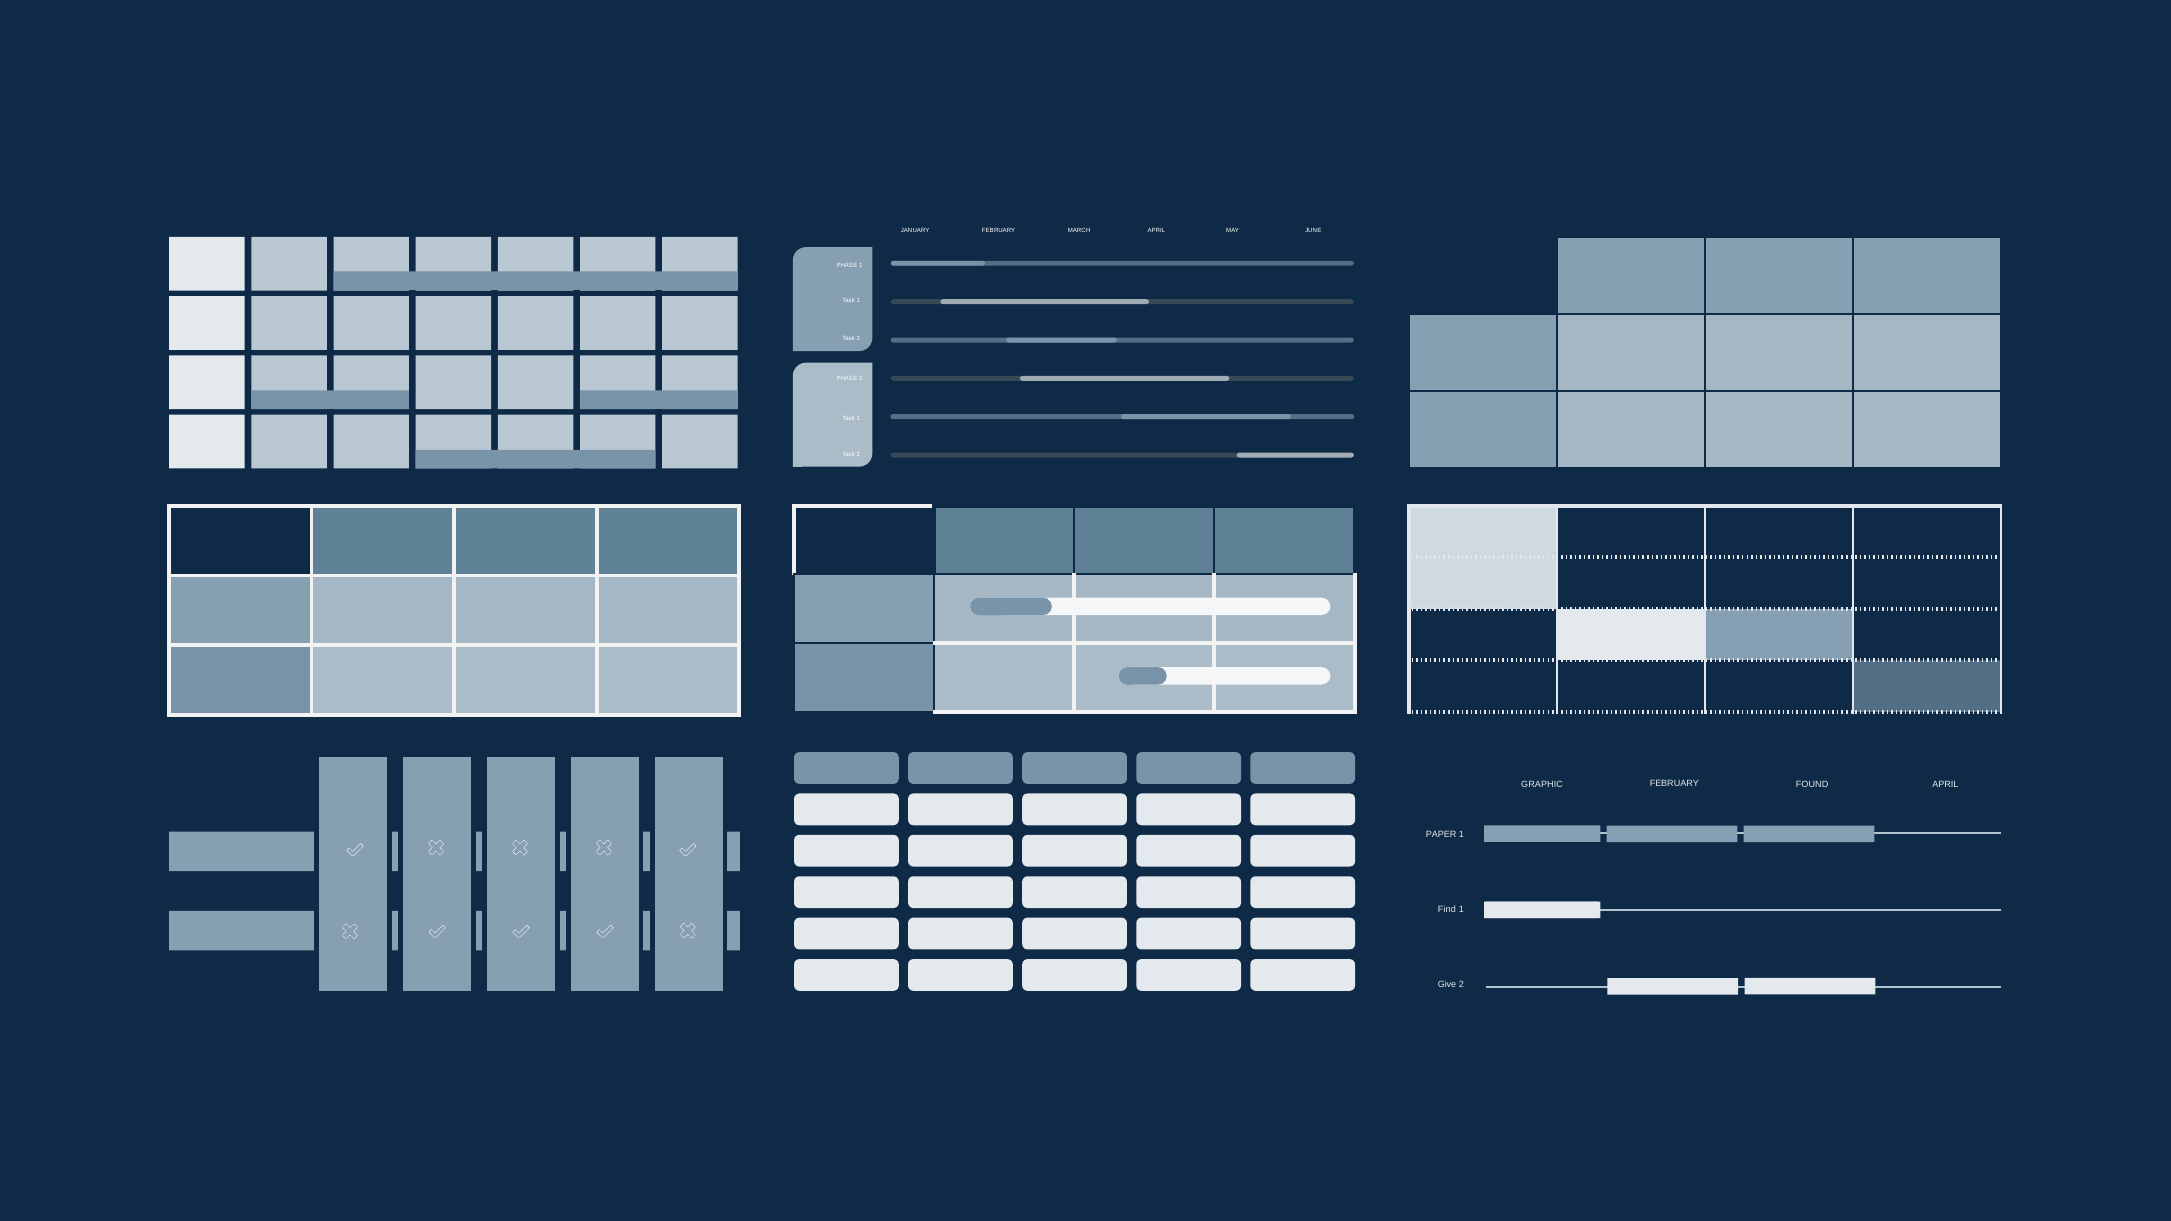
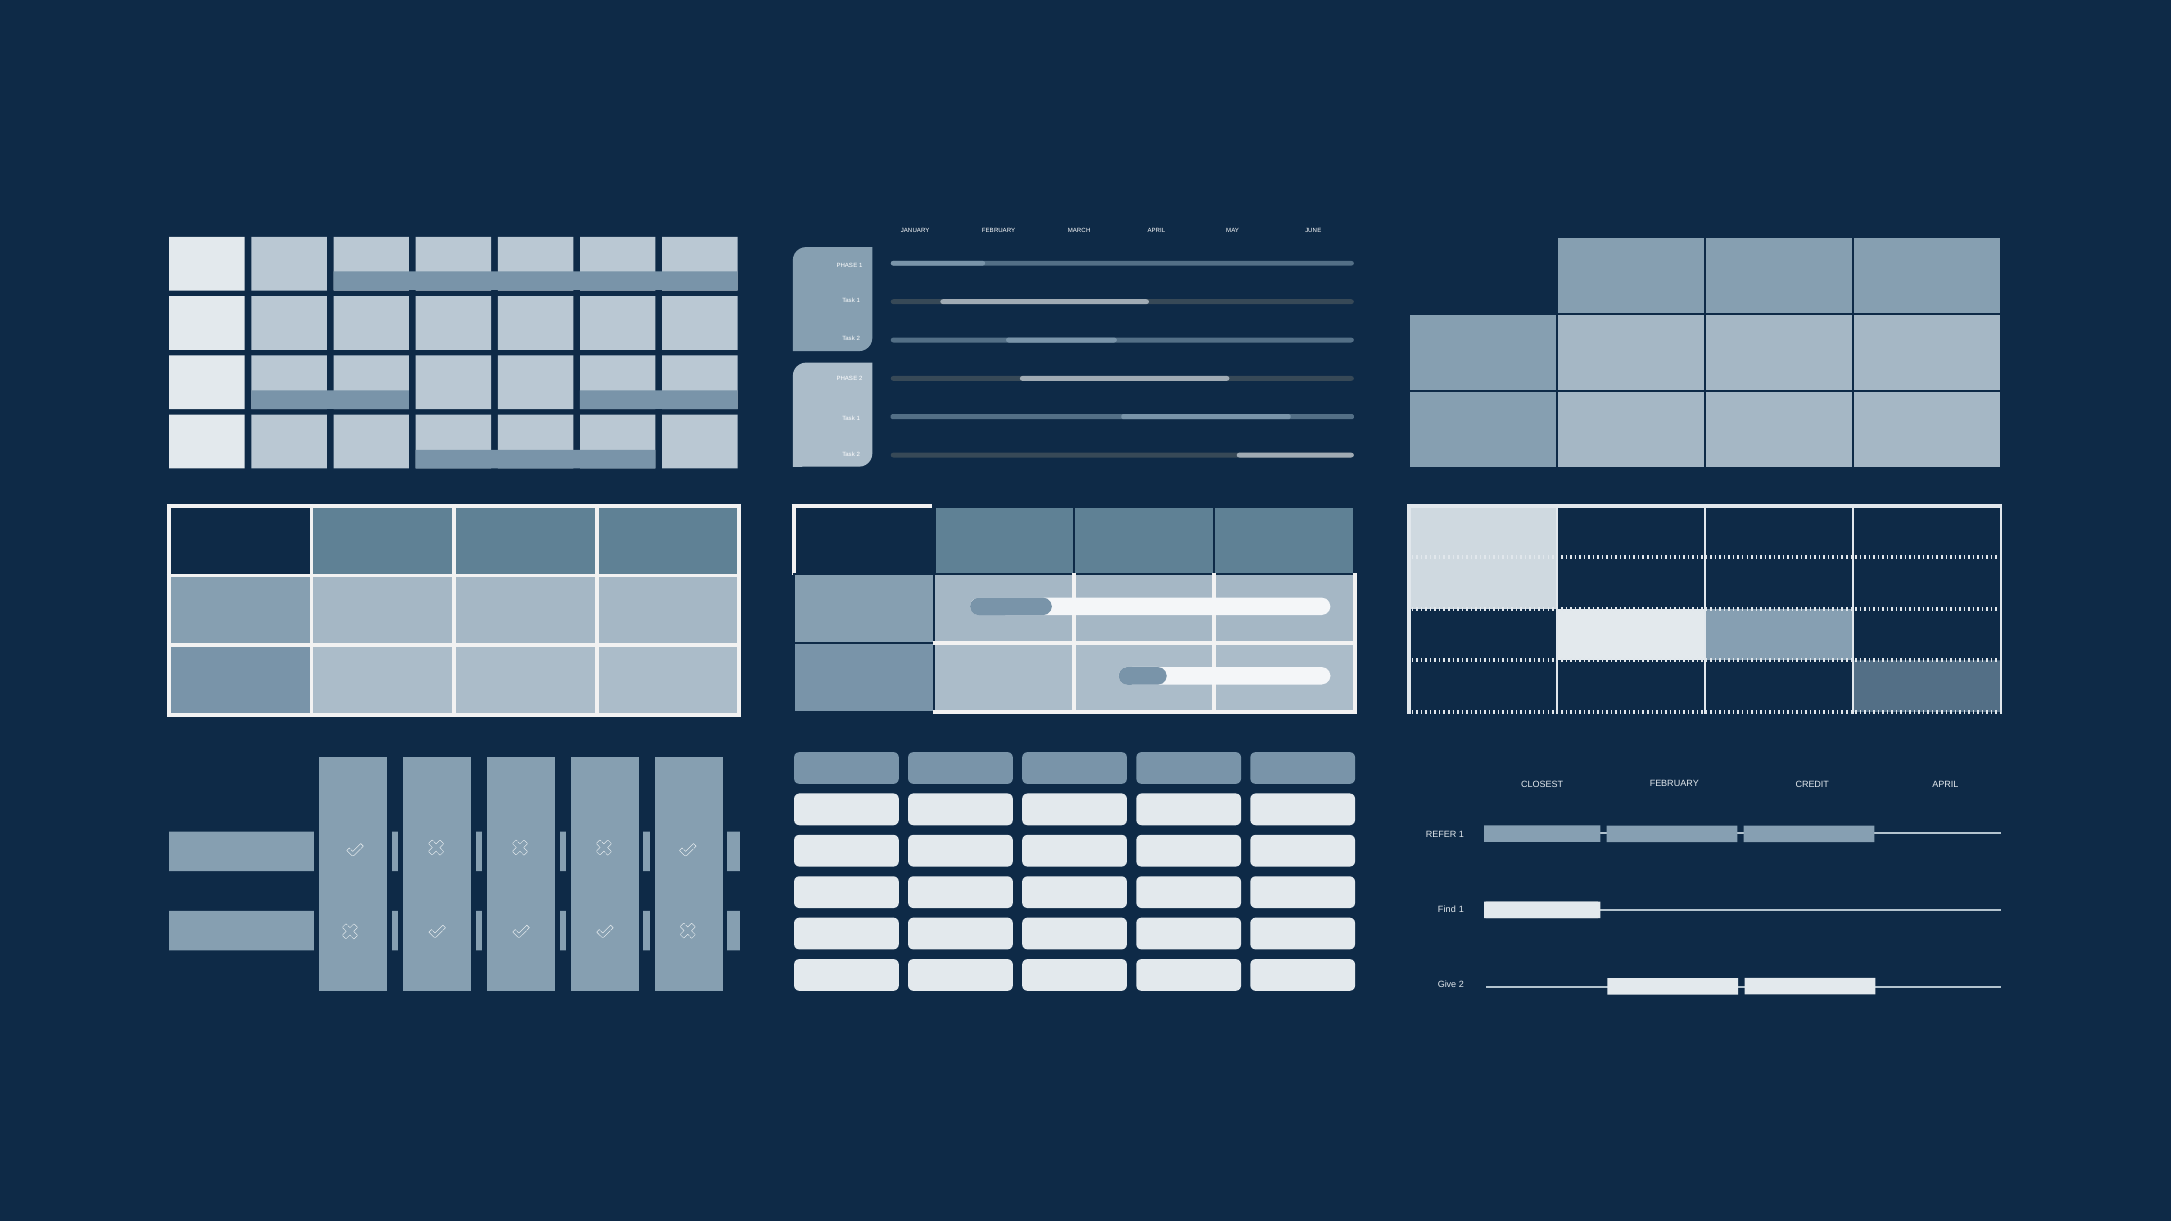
GRAPHIC: GRAPHIC -> CLOSEST (1542, 784)
FOUND: FOUND -> CREDIT (1812, 784)
PAPER: PAPER -> REFER (1441, 834)
